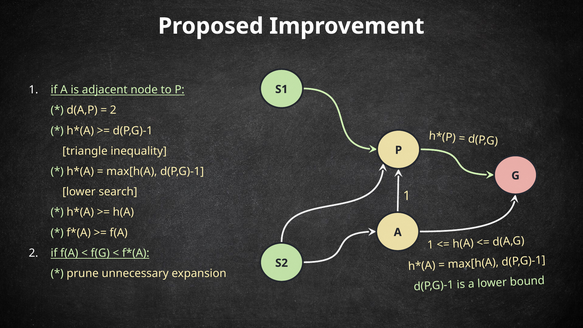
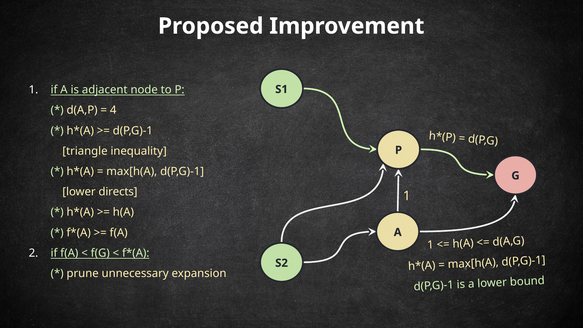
2: 2 -> 4 (113, 110)
search: search -> directs (118, 192)
